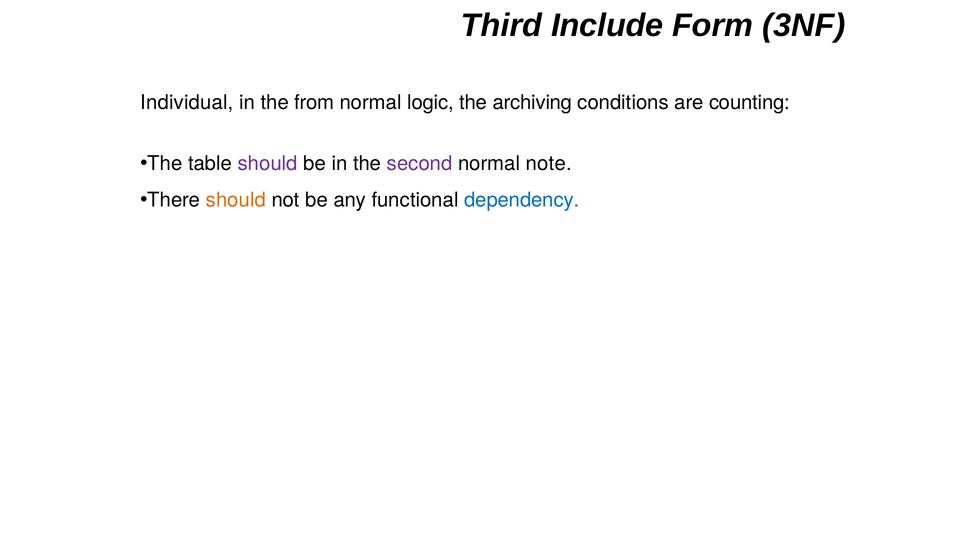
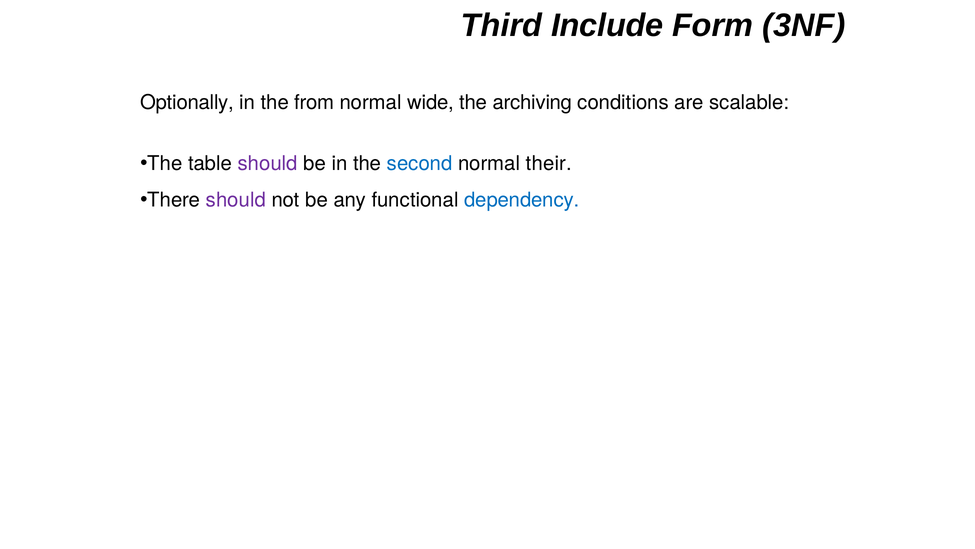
Individual: Individual -> Optionally (187, 102)
logic: logic -> wide (431, 102)
counting: counting -> scalable (749, 102)
second colour: purple -> blue (420, 163)
note: note -> their (549, 163)
should colour: orange -> purple (236, 200)
